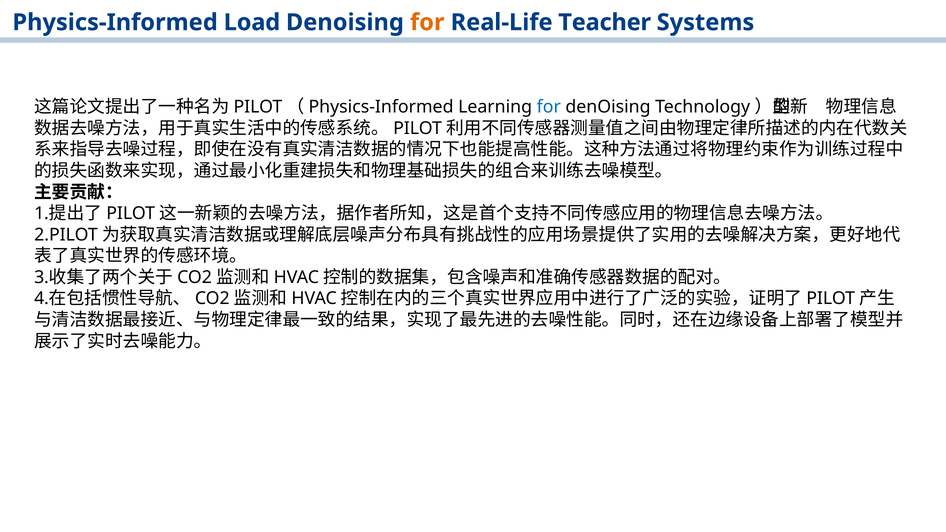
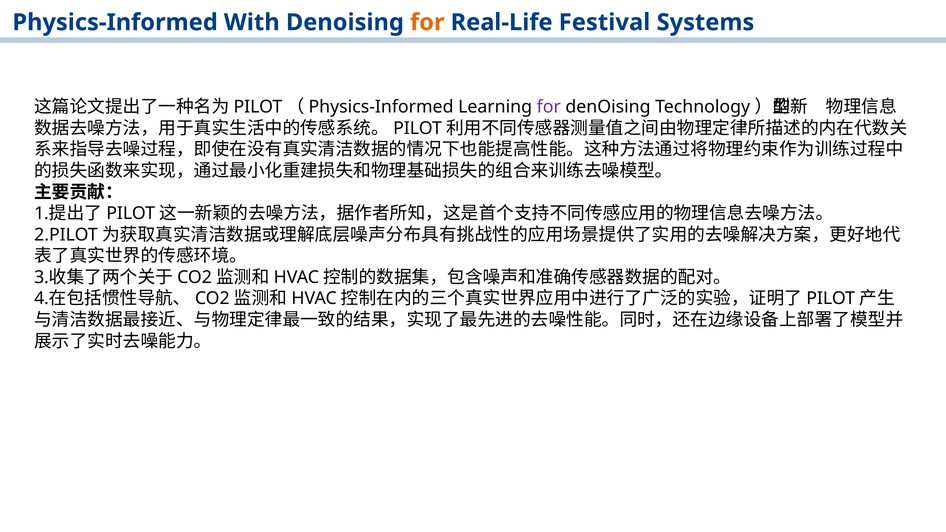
Load: Load -> With (252, 22)
Teacher: Teacher -> Festival (605, 22)
for colour: blue -> purple (549, 107)
